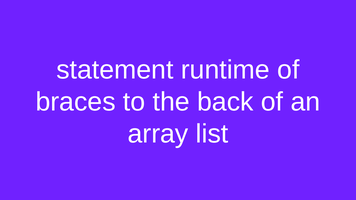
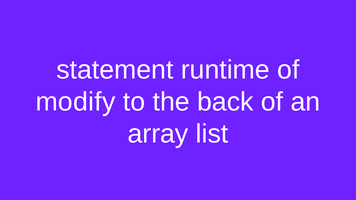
braces: braces -> modify (75, 102)
